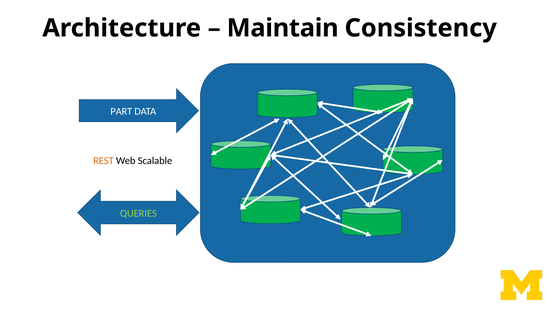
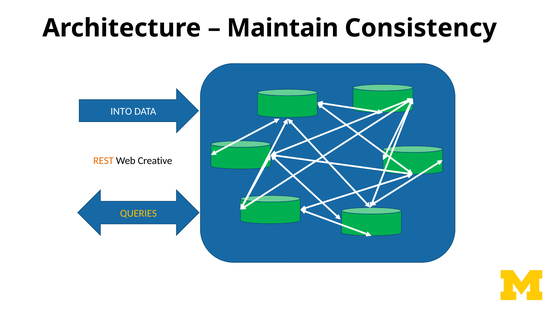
PART: PART -> INTO (121, 111)
Scalable: Scalable -> Creative (155, 161)
QUERIES colour: light green -> yellow (138, 213)
